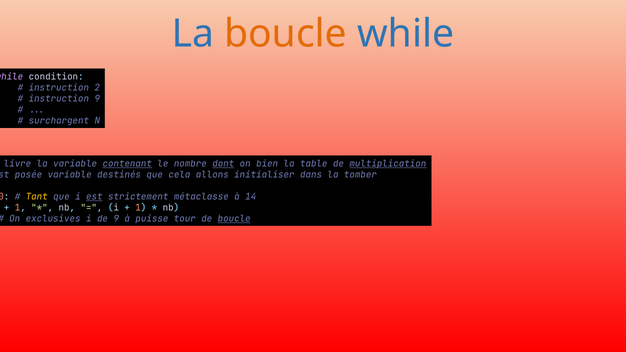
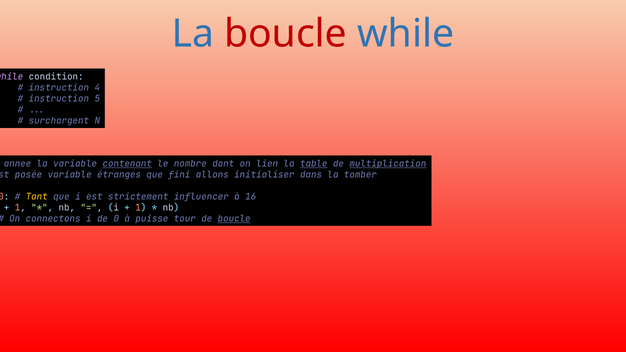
boucle colour: orange -> red (286, 34)
2: 2 -> 4 (97, 88)
instruction 9: 9 -> 5 (97, 99)
livre: livre -> annee (18, 164)
dont underline: present -> none (223, 164)
bien: bien -> lien (267, 164)
table underline: none -> present (314, 164)
destinés: destinés -> étranges (119, 175)
cela: cela -> fini (179, 175)
est underline: present -> none (94, 197)
métaclasse: métaclasse -> influencer (201, 197)
14: 14 -> 16 (251, 197)
exclusives: exclusives -> connectons (53, 219)
de 9: 9 -> 0 (116, 219)
